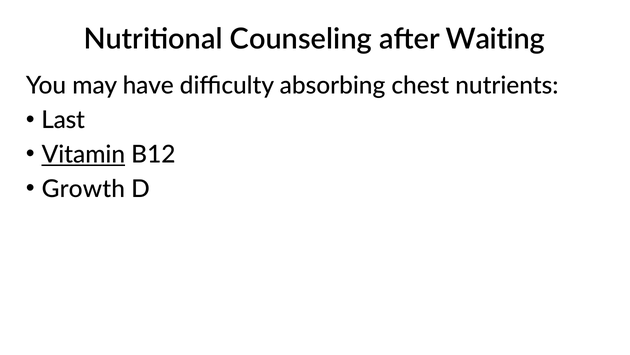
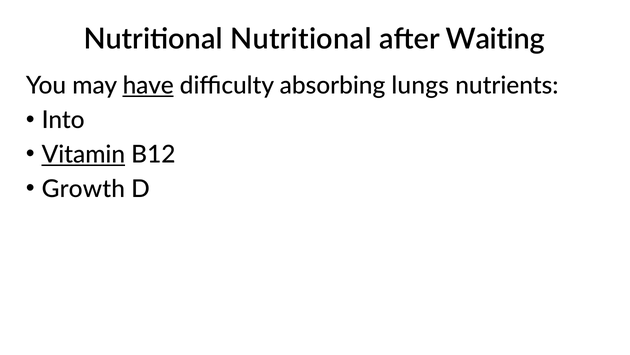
Nutritional Counseling: Counseling -> Nutritional (301, 39)
have underline: none -> present (148, 86)
chest: chest -> lungs (420, 86)
Last: Last -> Into (63, 120)
